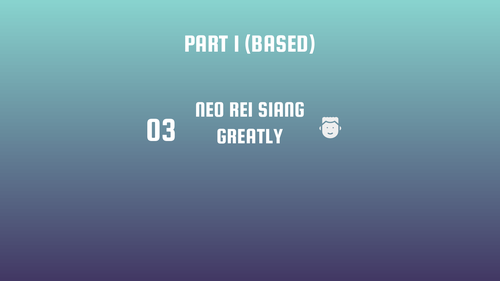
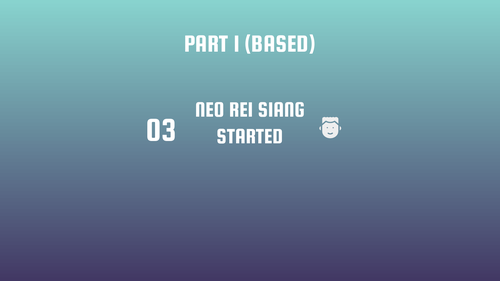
GREATLY: GREATLY -> STARTED (250, 136)
